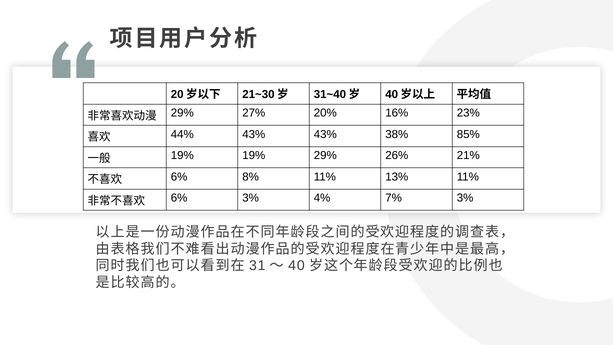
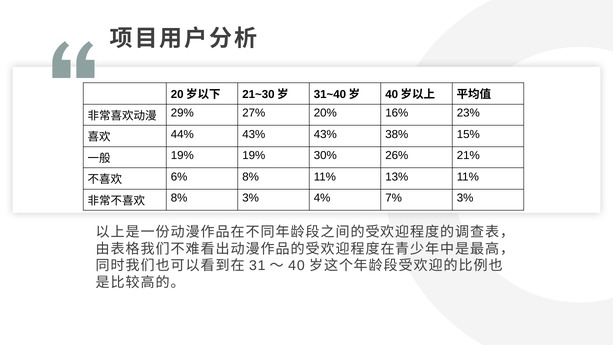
85%: 85% -> 15% (468, 134)
19% 29%: 29% -> 30% (325, 155)
6%: 6% -> 8% (179, 198)
